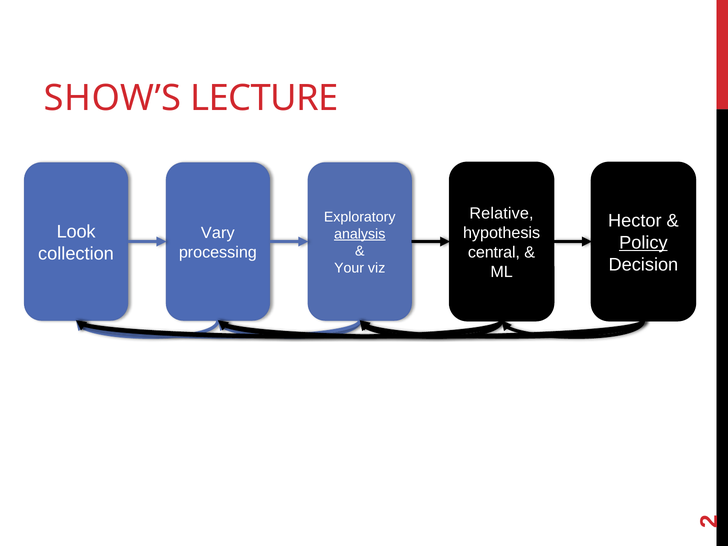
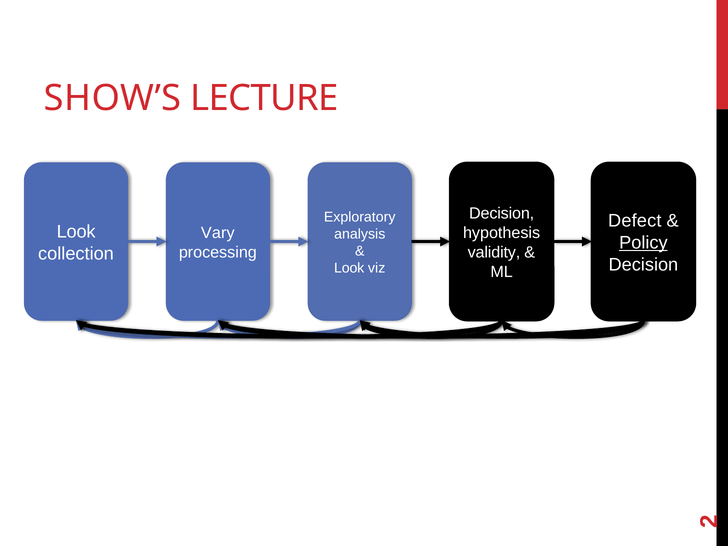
Relative: Relative -> Decision (502, 214)
Hector: Hector -> Defect (635, 221)
analysis underline: present -> none (360, 234)
central: central -> validity (494, 252)
Your: Your -> Look (349, 268)
